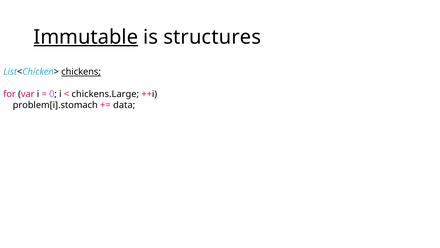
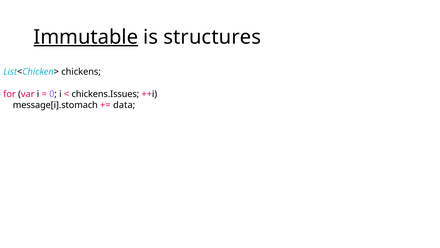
chickens underline: present -> none (81, 72)
chickens.Large: chickens.Large -> chickens.Issues (105, 94)
problem[i].stomach: problem[i].stomach -> message[i].stomach (55, 105)
